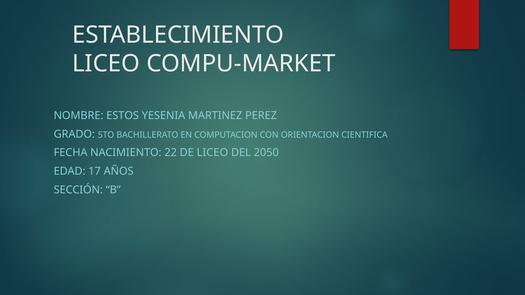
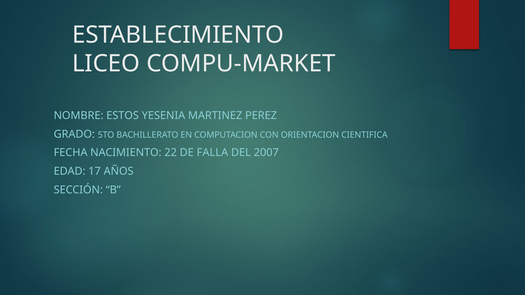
DE LICEO: LICEO -> FALLA (212, 153)
2050: 2050 -> 2007 (266, 153)
